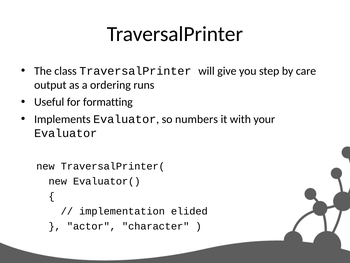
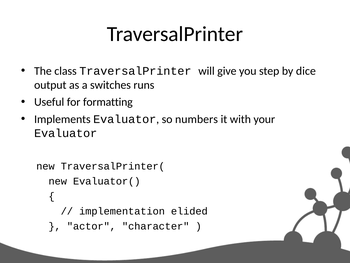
care: care -> dice (306, 71)
ordering: ordering -> switches (110, 85)
